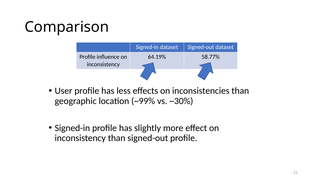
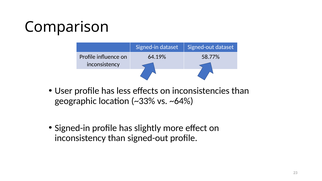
~99%: ~99% -> ~33% (143, 101)
~30%: ~30% -> ~64% (181, 101)
